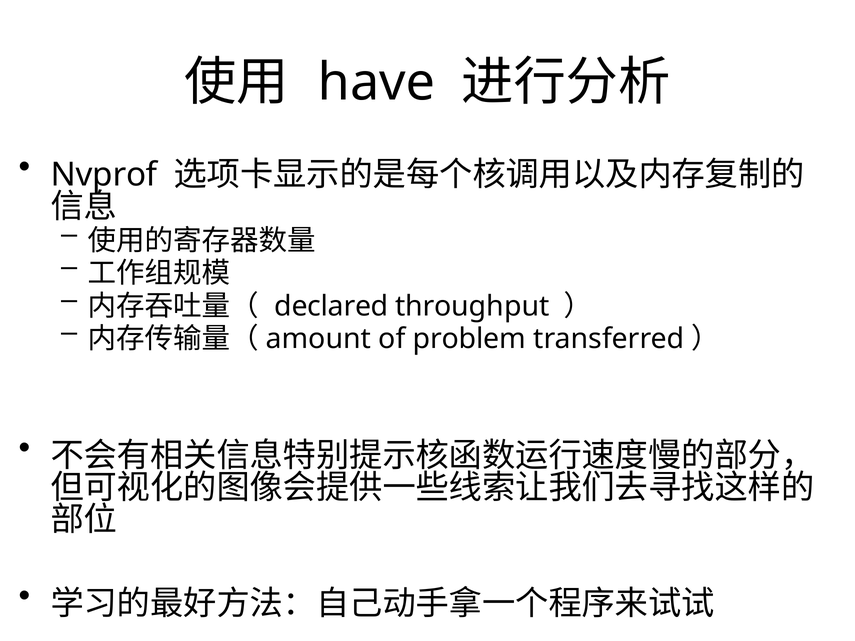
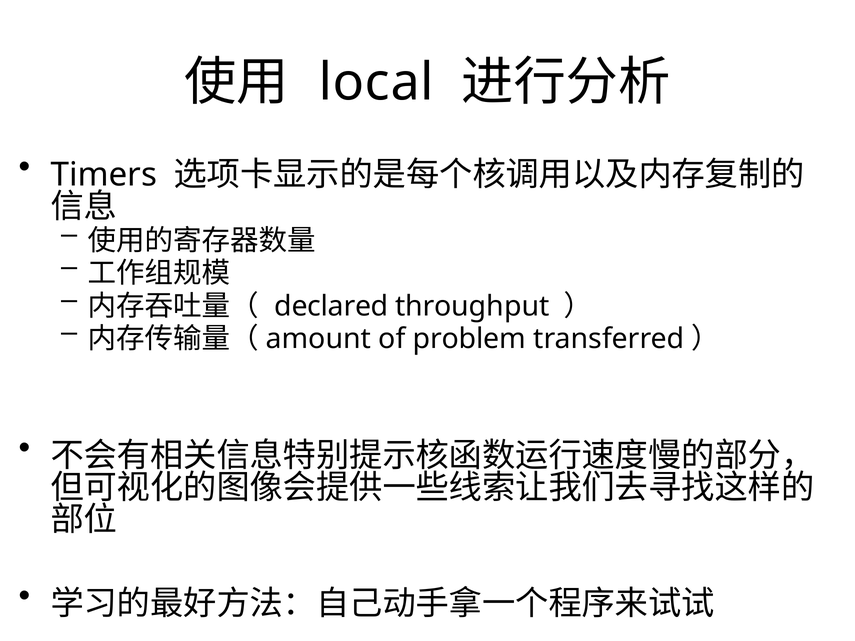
have: have -> local (376, 83)
Nvprof: Nvprof -> Timers (104, 175)
